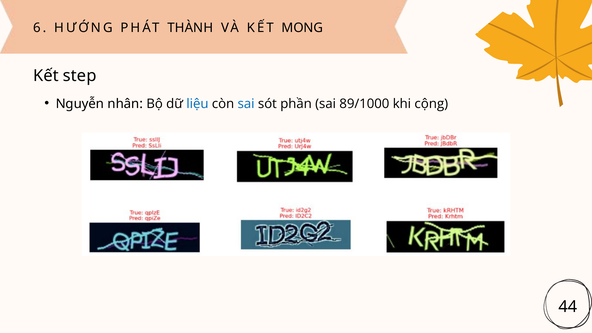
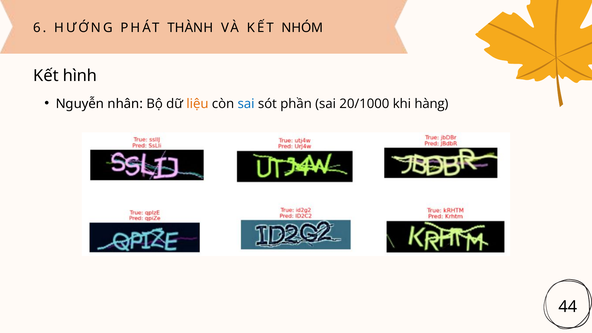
MONG: MONG -> NHÓM (302, 28)
step: step -> hình (80, 76)
liệu colour: blue -> orange (197, 104)
89/1000: 89/1000 -> 20/1000 (364, 104)
cộng: cộng -> hàng (431, 104)
